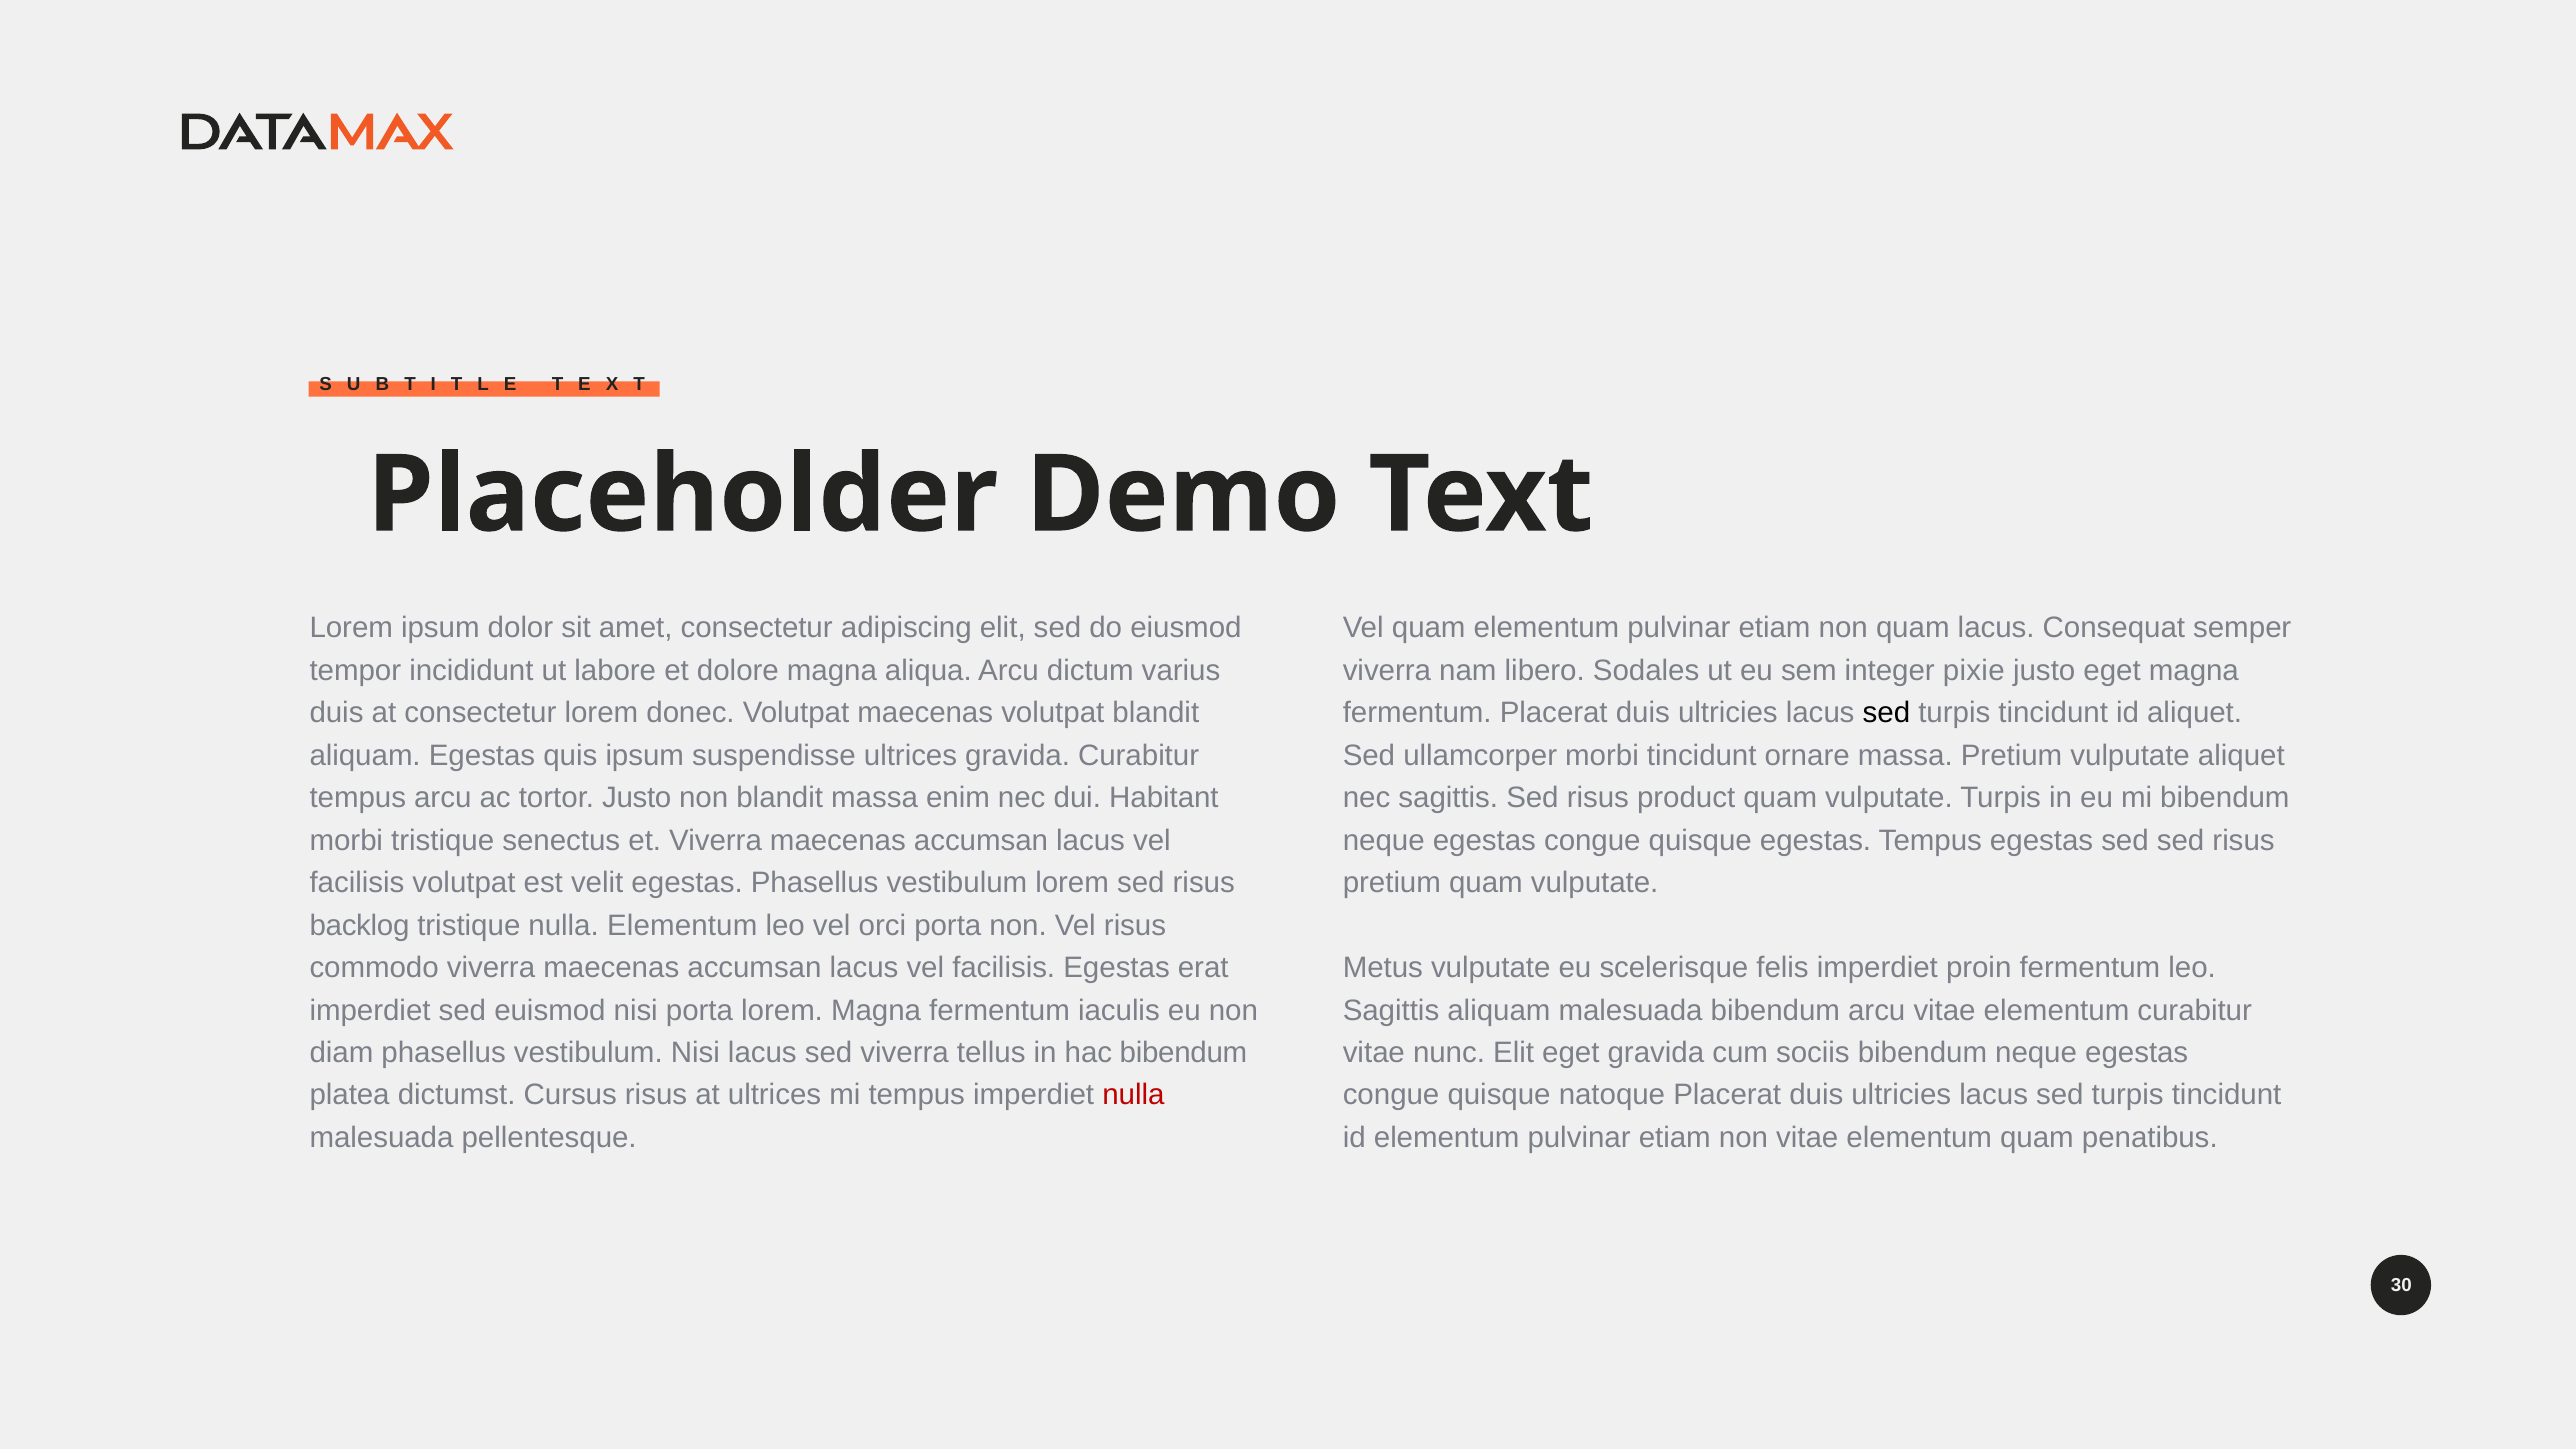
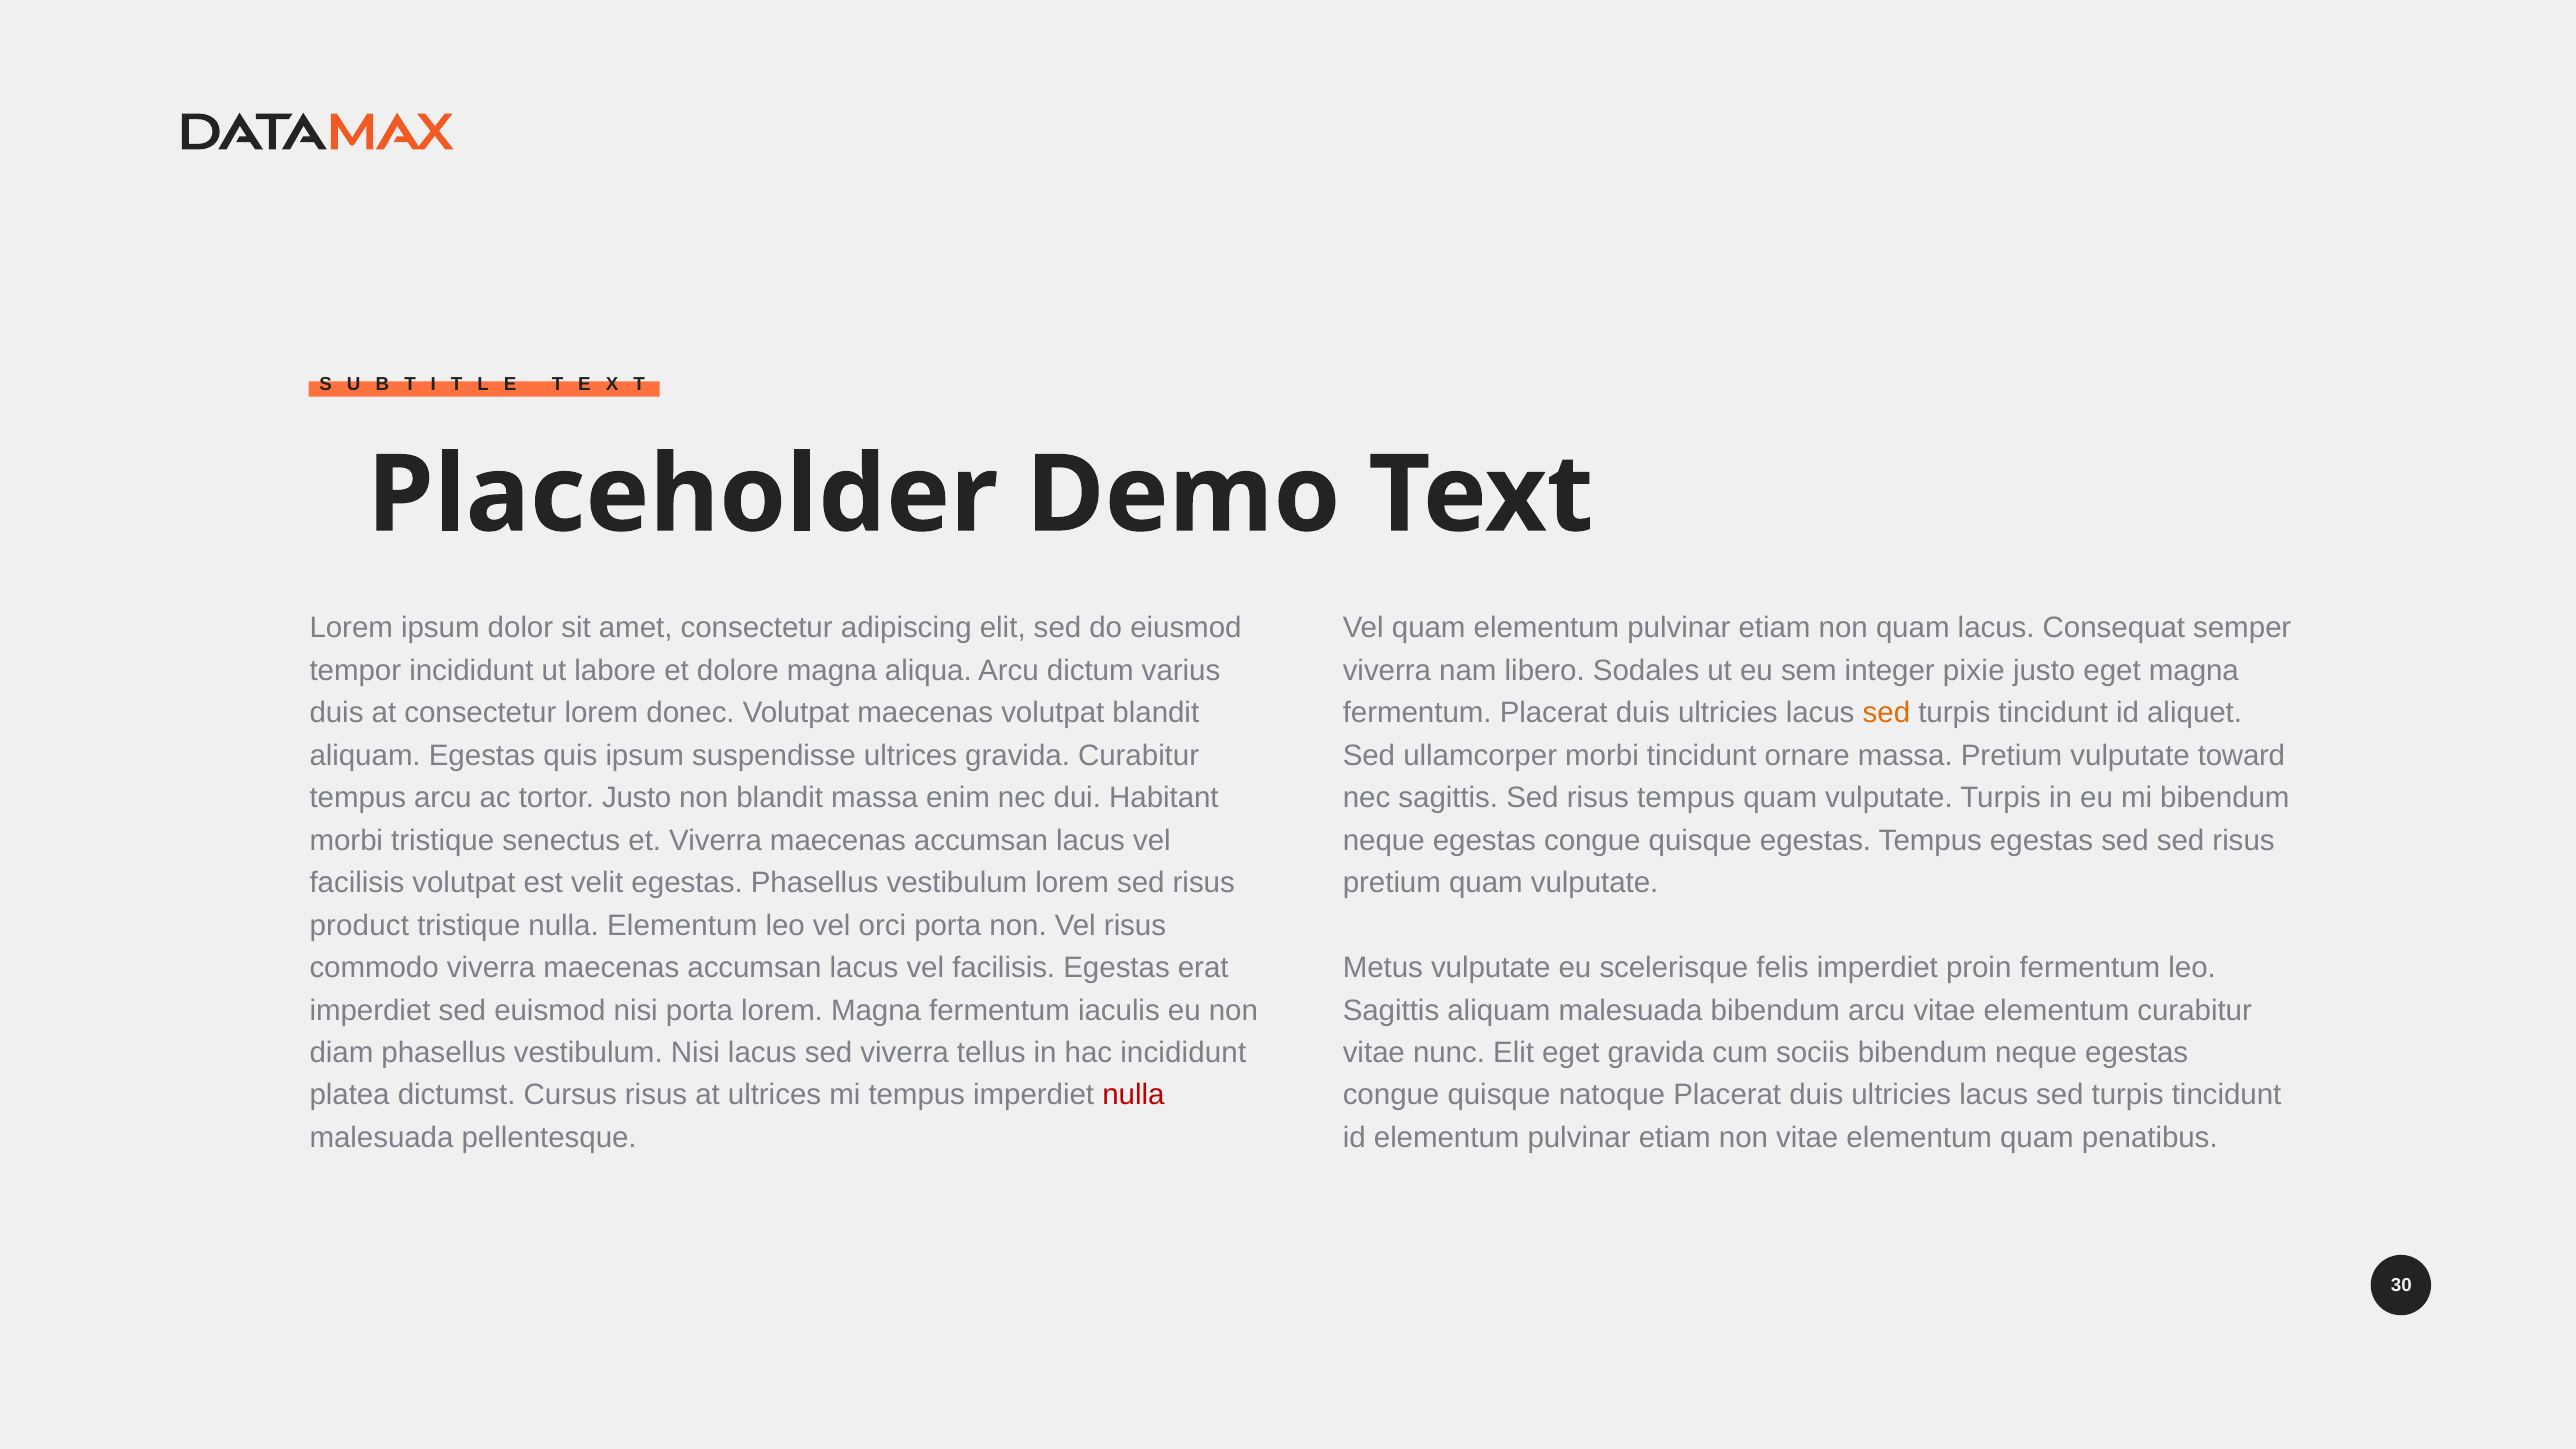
sed colour: black -> orange (1886, 713)
vulputate aliquet: aliquet -> toward (2242, 755)
risus product: product -> tempus (1686, 798)
backlog: backlog -> product (359, 925)
hac bibendum: bibendum -> incididunt (1183, 1053)
